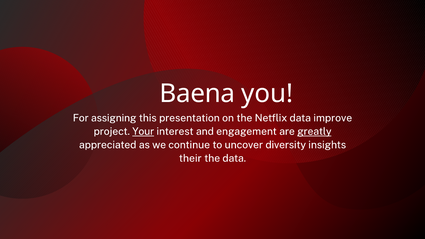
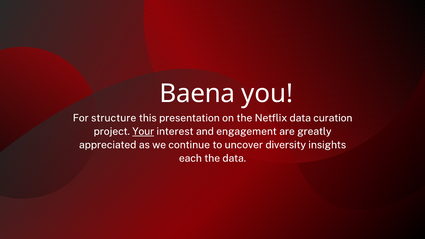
assigning: assigning -> structure (114, 118)
improve: improve -> curation (333, 118)
greatly underline: present -> none (314, 131)
their: their -> each (190, 158)
